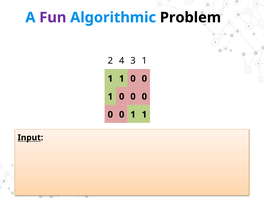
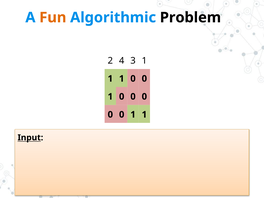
Fun colour: purple -> orange (53, 17)
